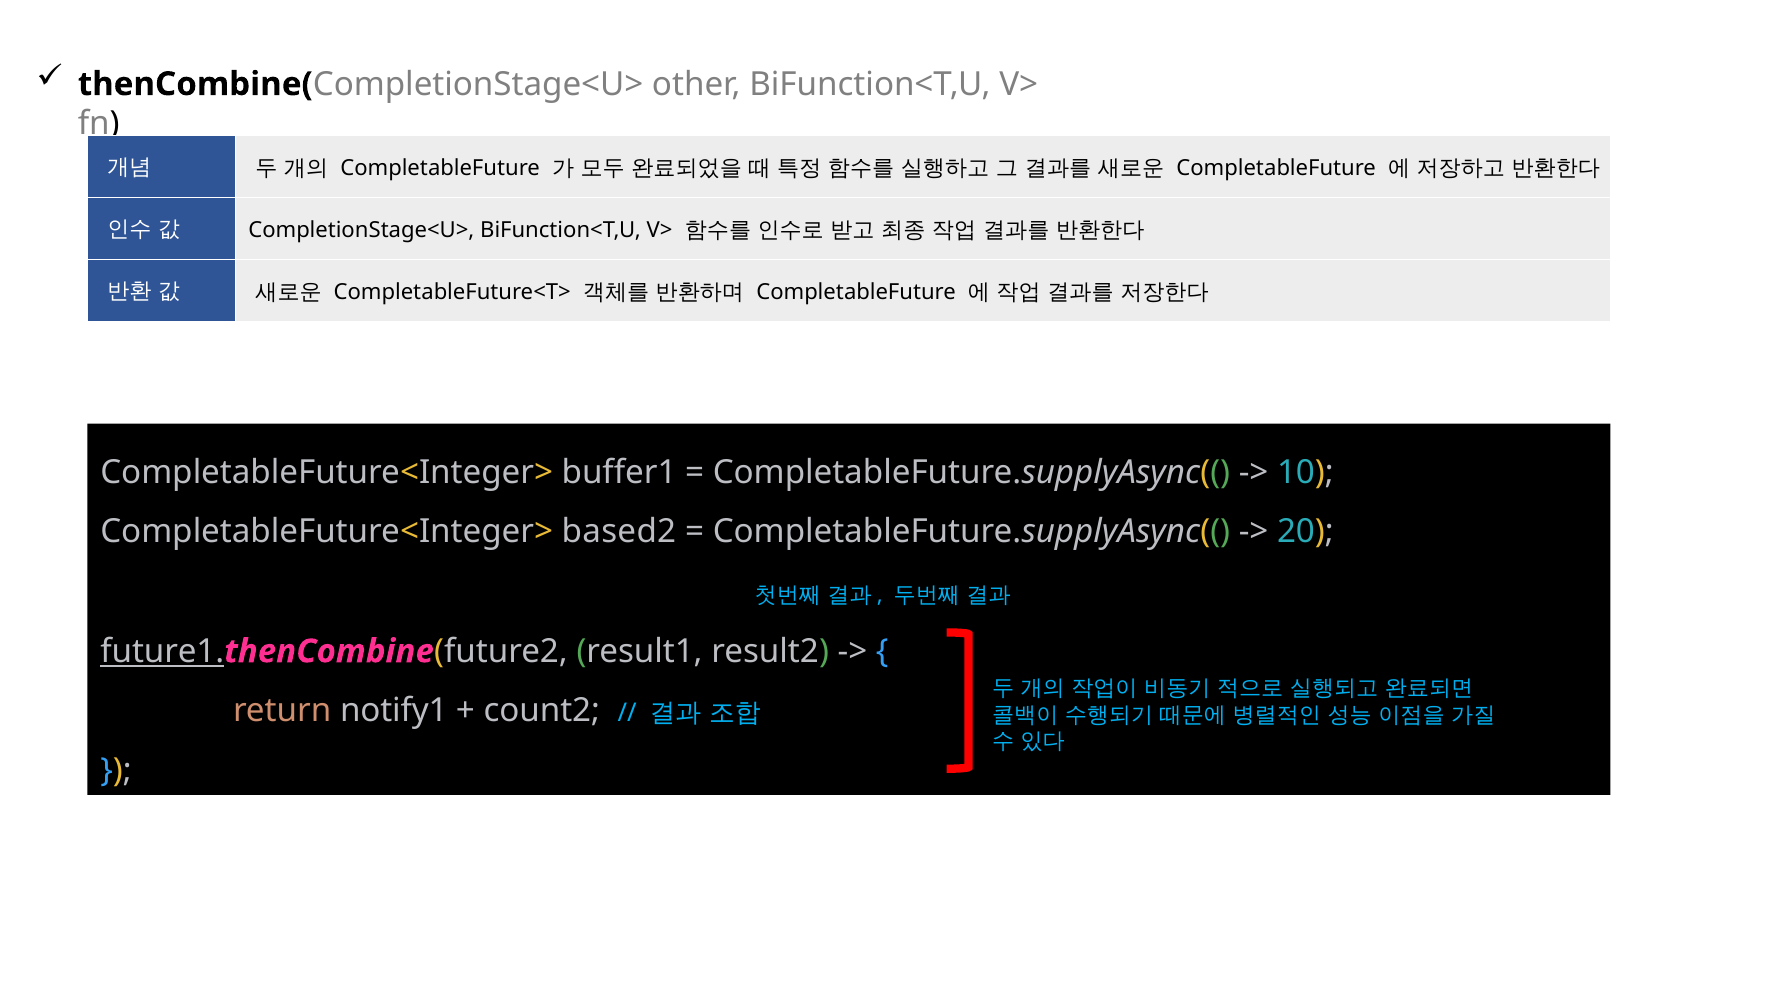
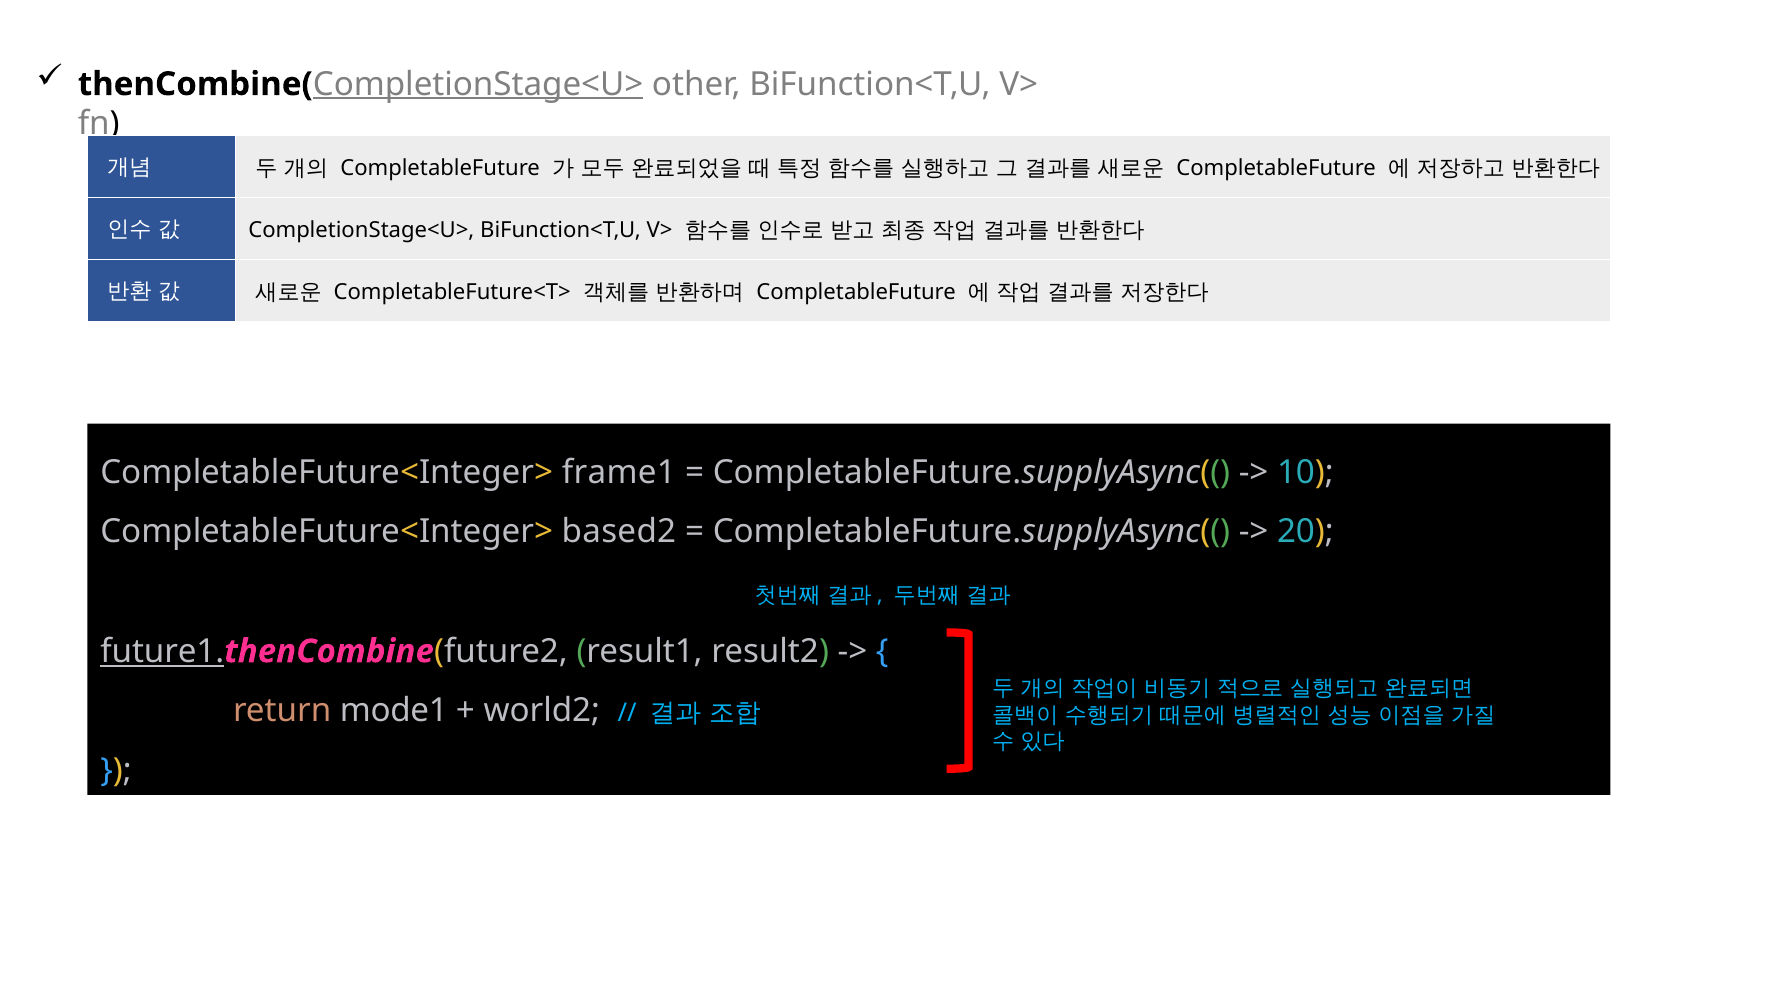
CompletionStage<U> underline: none -> present (478, 84)
buffer1: buffer1 -> frame1 (619, 472)
notify1: notify1 -> mode1 (394, 711)
count2: count2 -> world2 (542, 711)
